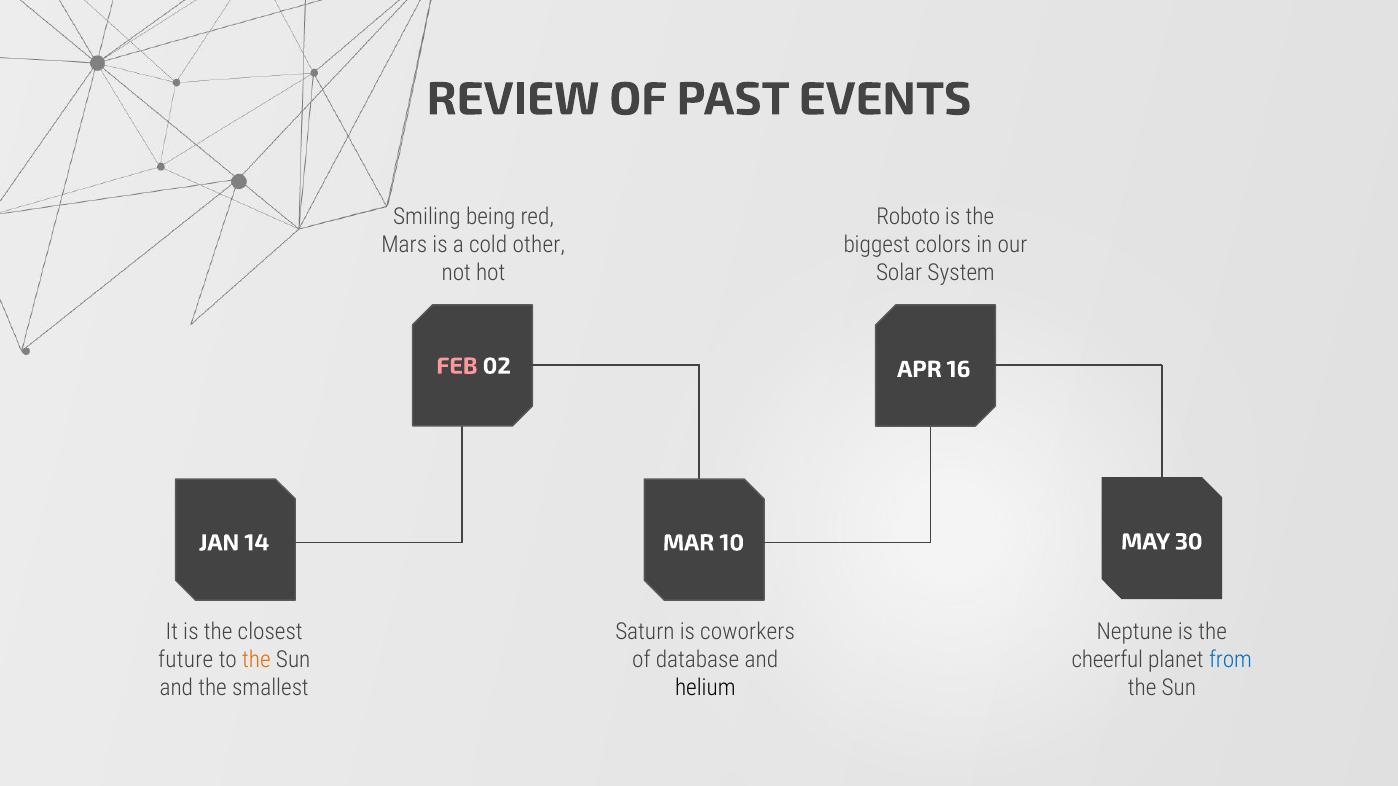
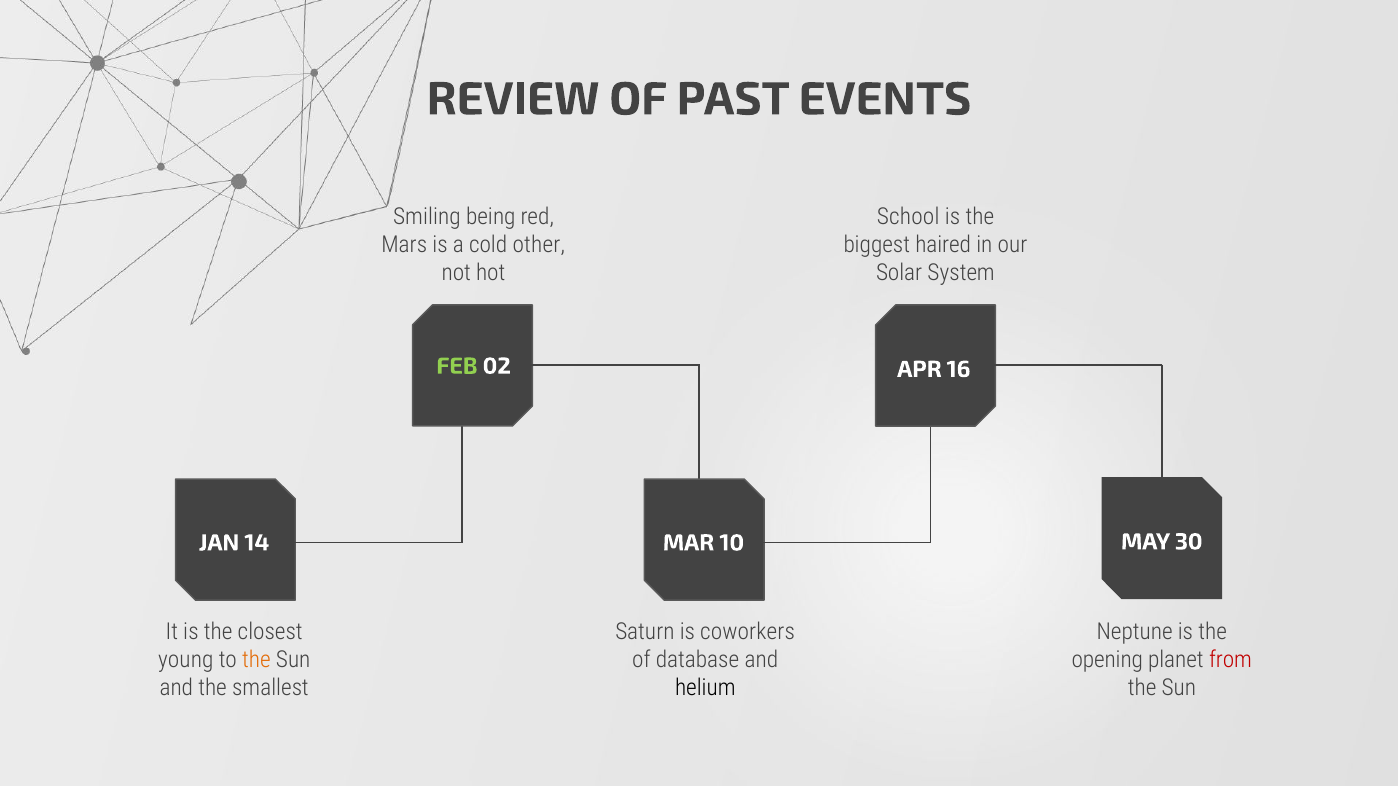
Roboto: Roboto -> School (908, 217)
colors: colors -> haired (943, 245)
FEB colour: pink -> light green (457, 366)
future: future -> young (186, 660)
cheerful: cheerful -> opening (1107, 660)
from colour: blue -> red (1231, 660)
